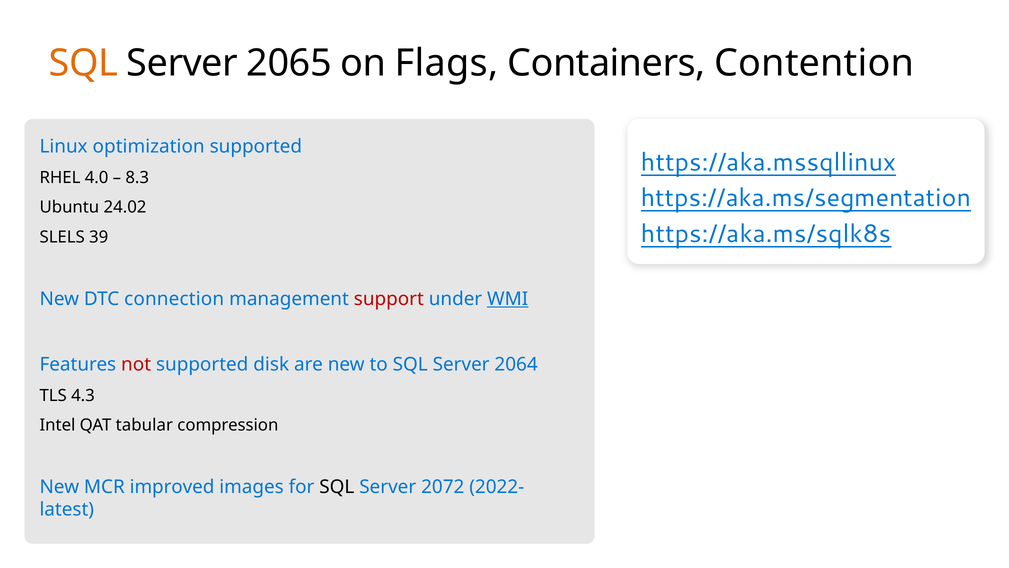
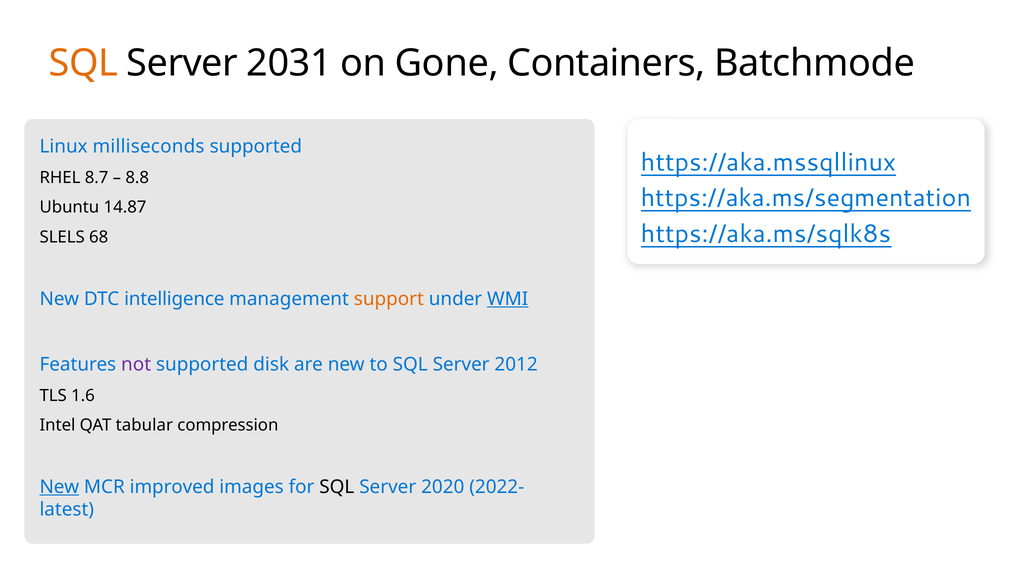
2065: 2065 -> 2031 (289, 63)
Flags: Flags -> Gone (447, 63)
Contention: Contention -> Batchmode (815, 63)
optimization: optimization -> milliseconds (149, 146)
4.0: 4.0 -> 8.7 (97, 177)
8.3: 8.3 -> 8.8 (137, 177)
24.02: 24.02 -> 14.87 (125, 207)
39: 39 -> 68 (99, 237)
connection: connection -> intelligence (174, 299)
support colour: red -> orange (389, 299)
not colour: red -> purple (136, 364)
2064: 2064 -> 2012 (516, 364)
4.3: 4.3 -> 1.6 (83, 395)
New underline: none -> present (59, 487)
2072: 2072 -> 2020 (443, 487)
